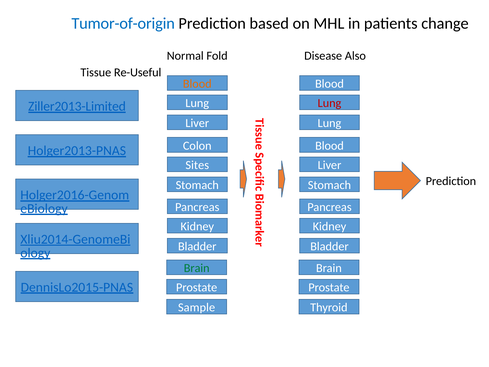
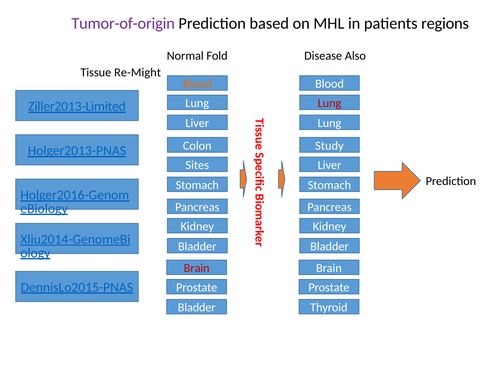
Tumor-of-origin colour: blue -> purple (123, 23)
change: change -> regions (445, 23)
Re-Useful: Re-Useful -> Re-Might (138, 72)
Blood: Blood -> Study (329, 146)
Brain colour: green -> red (197, 268)
Sample: Sample -> Bladder (197, 307)
